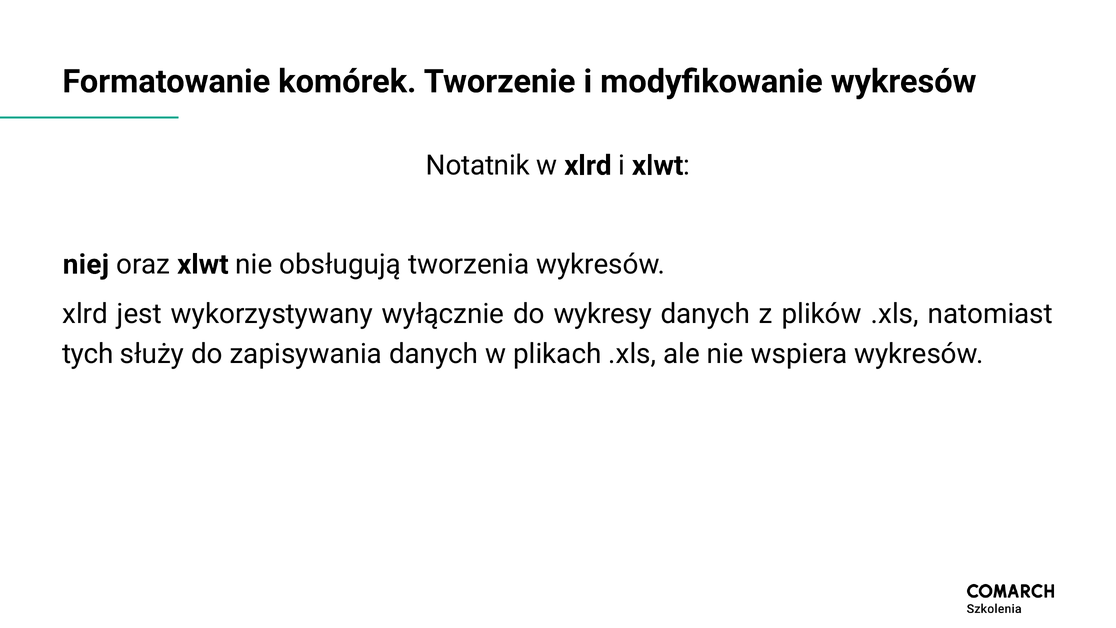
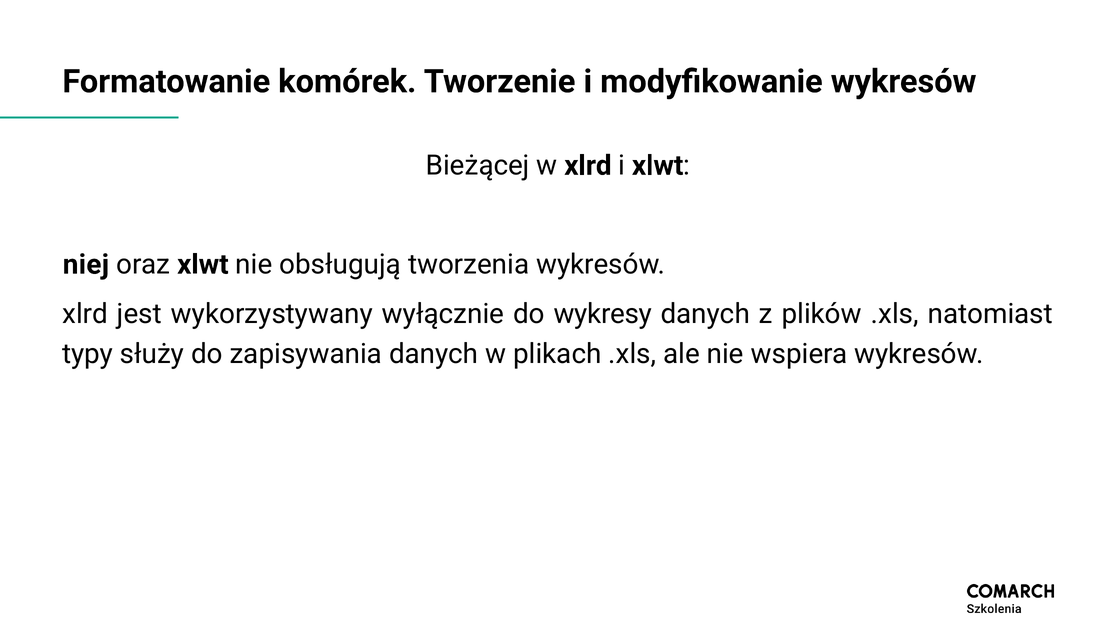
Notatnik: Notatnik -> Bieżącej (478, 165)
tych: tych -> typy (88, 354)
